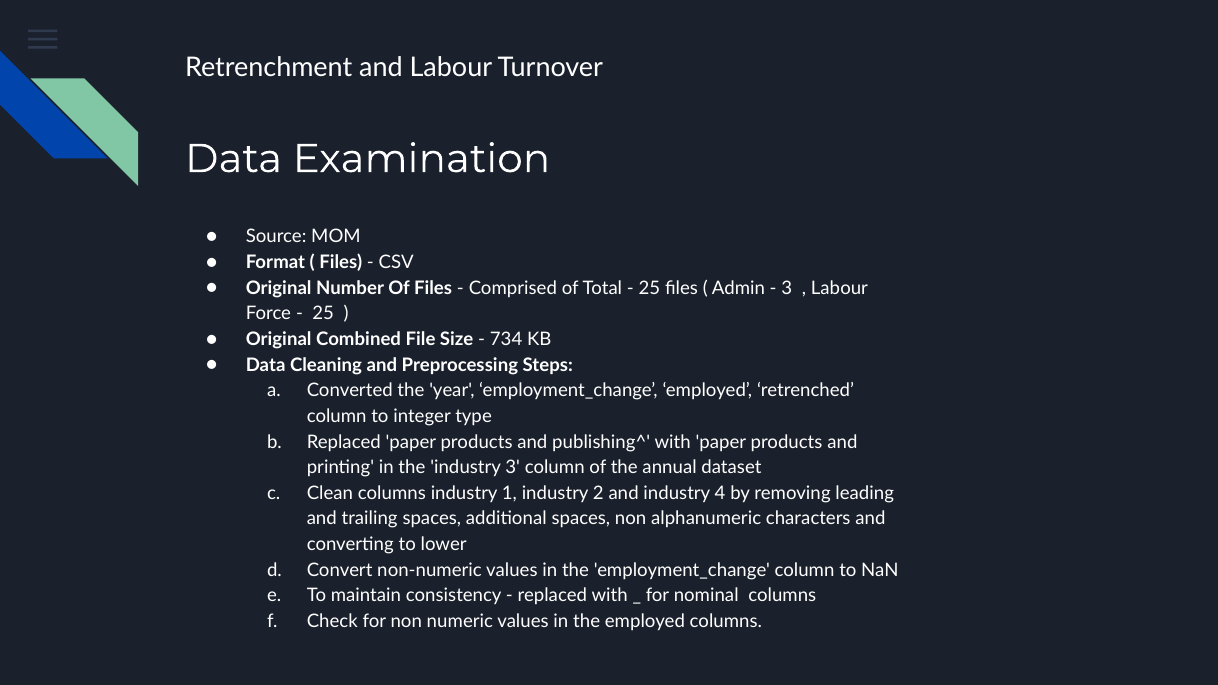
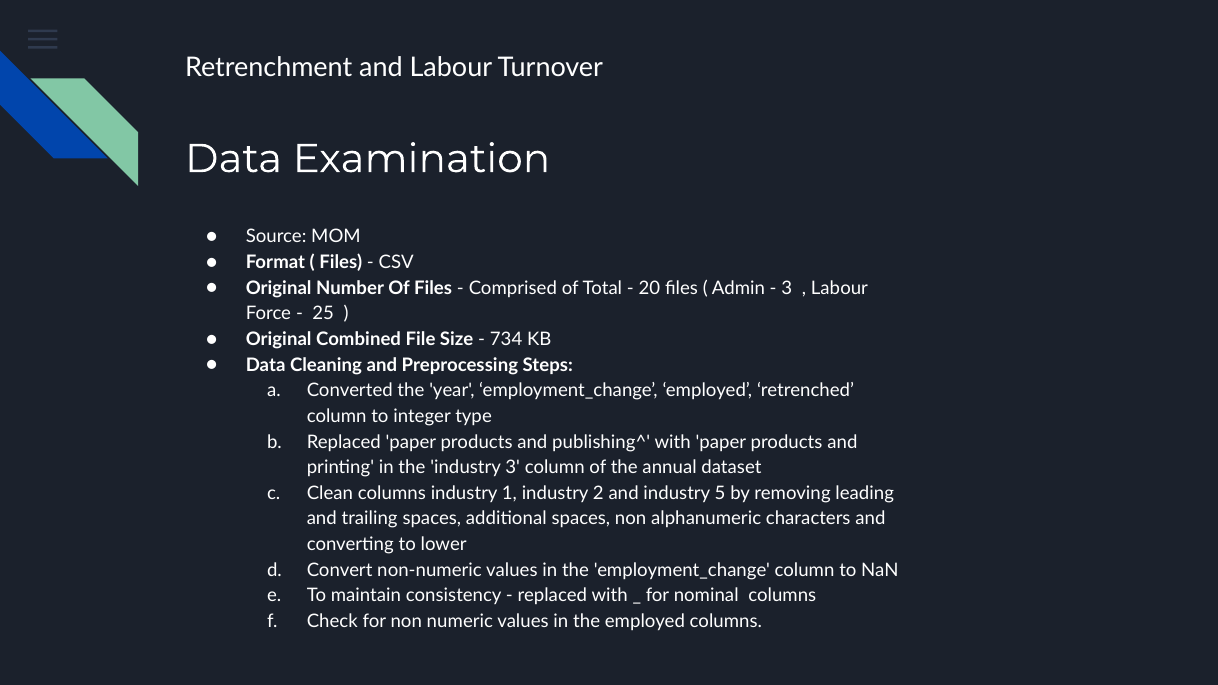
25: 25 -> 20 (649, 288)
4: 4 -> 5 (720, 493)
